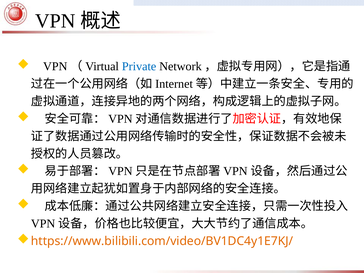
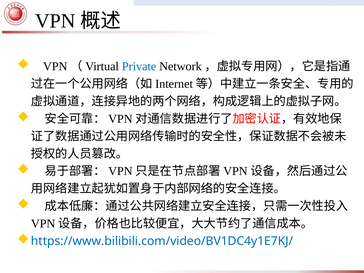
https://www.bilibili.com/video/BV1DC4y1E7KJ/ colour: orange -> blue (162, 241)
